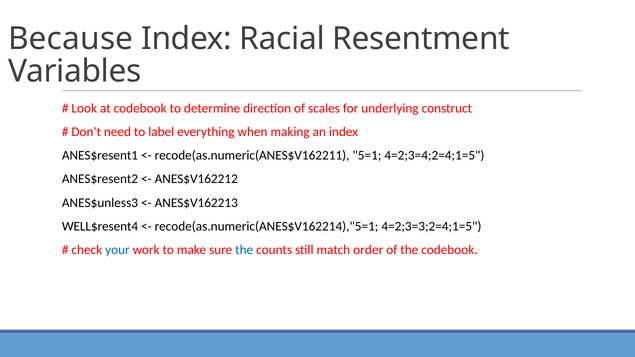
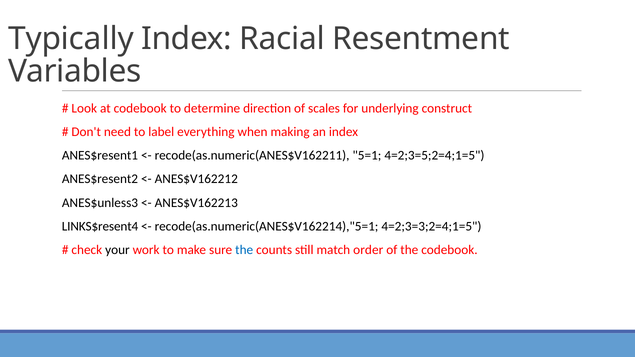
Because: Because -> Typically (71, 39)
4=2;3=4;2=4;1=5: 4=2;3=4;2=4;1=5 -> 4=2;3=5;2=4;1=5 (434, 156)
WELL$resent4: WELL$resent4 -> LINKS$resent4 (100, 226)
your colour: blue -> black (117, 250)
